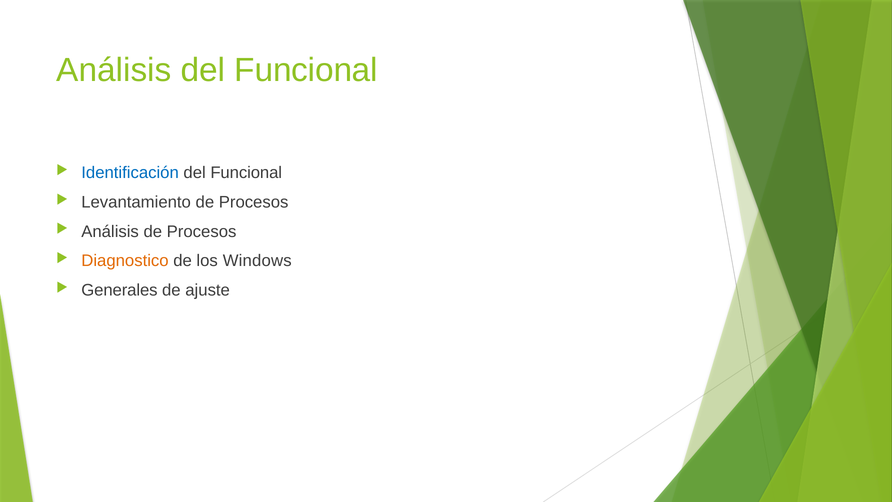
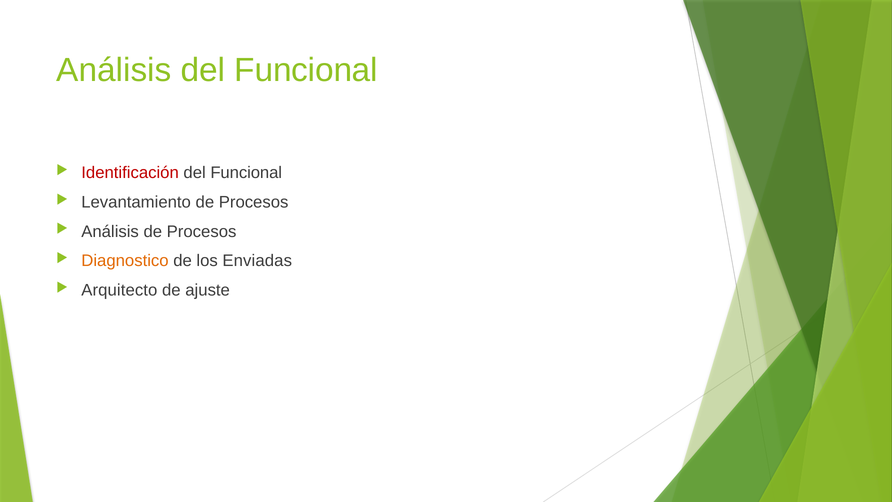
Identificación colour: blue -> red (130, 173)
Windows: Windows -> Enviadas (257, 261)
Generales: Generales -> Arquitecto (119, 290)
